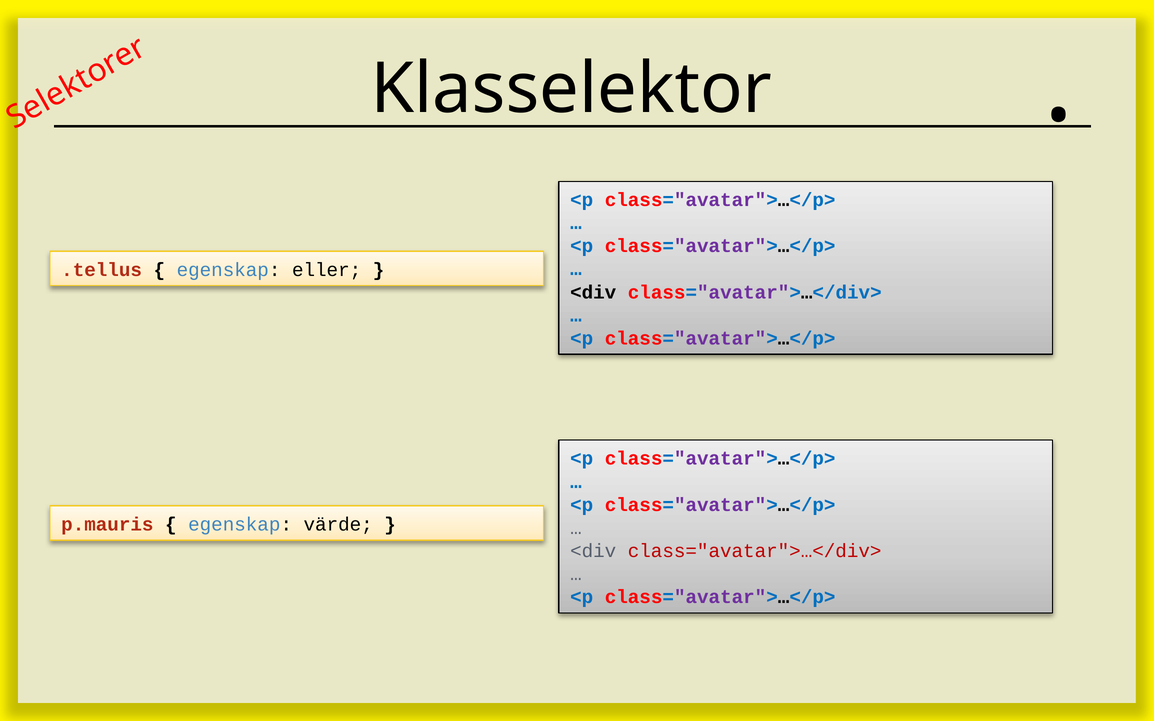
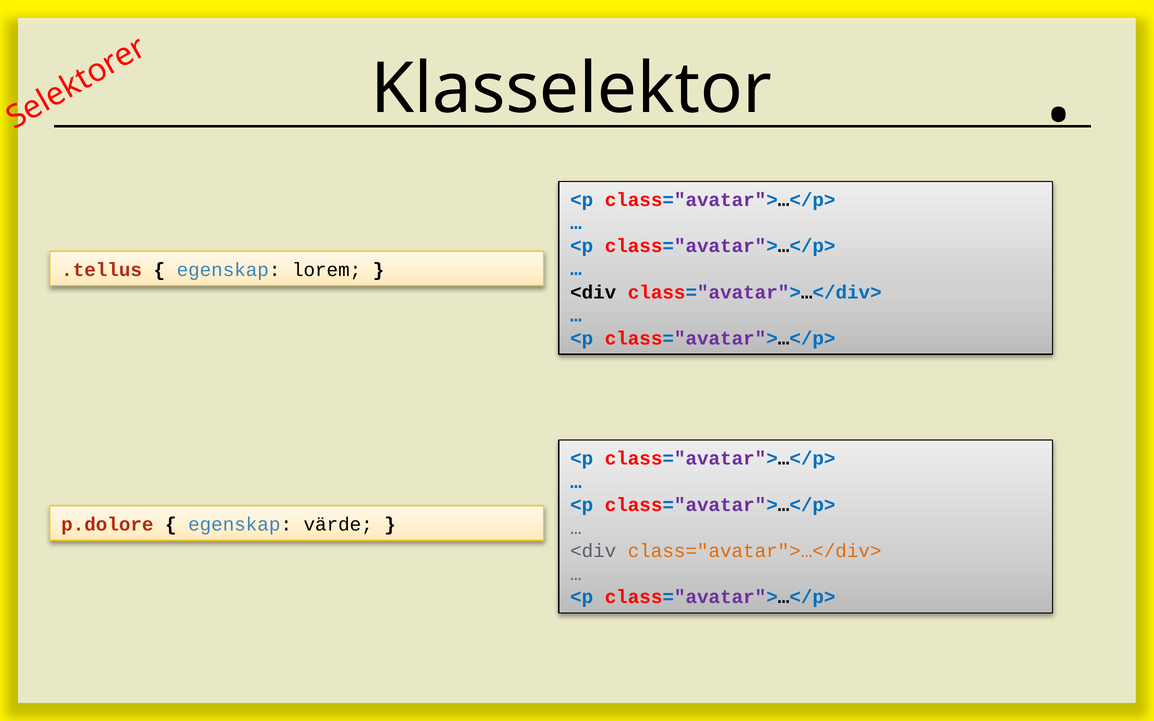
eller: eller -> lorem (327, 270)
p.mauris: p.mauris -> p.dolore (107, 525)
class="avatar">…</div> colour: red -> orange (755, 551)
